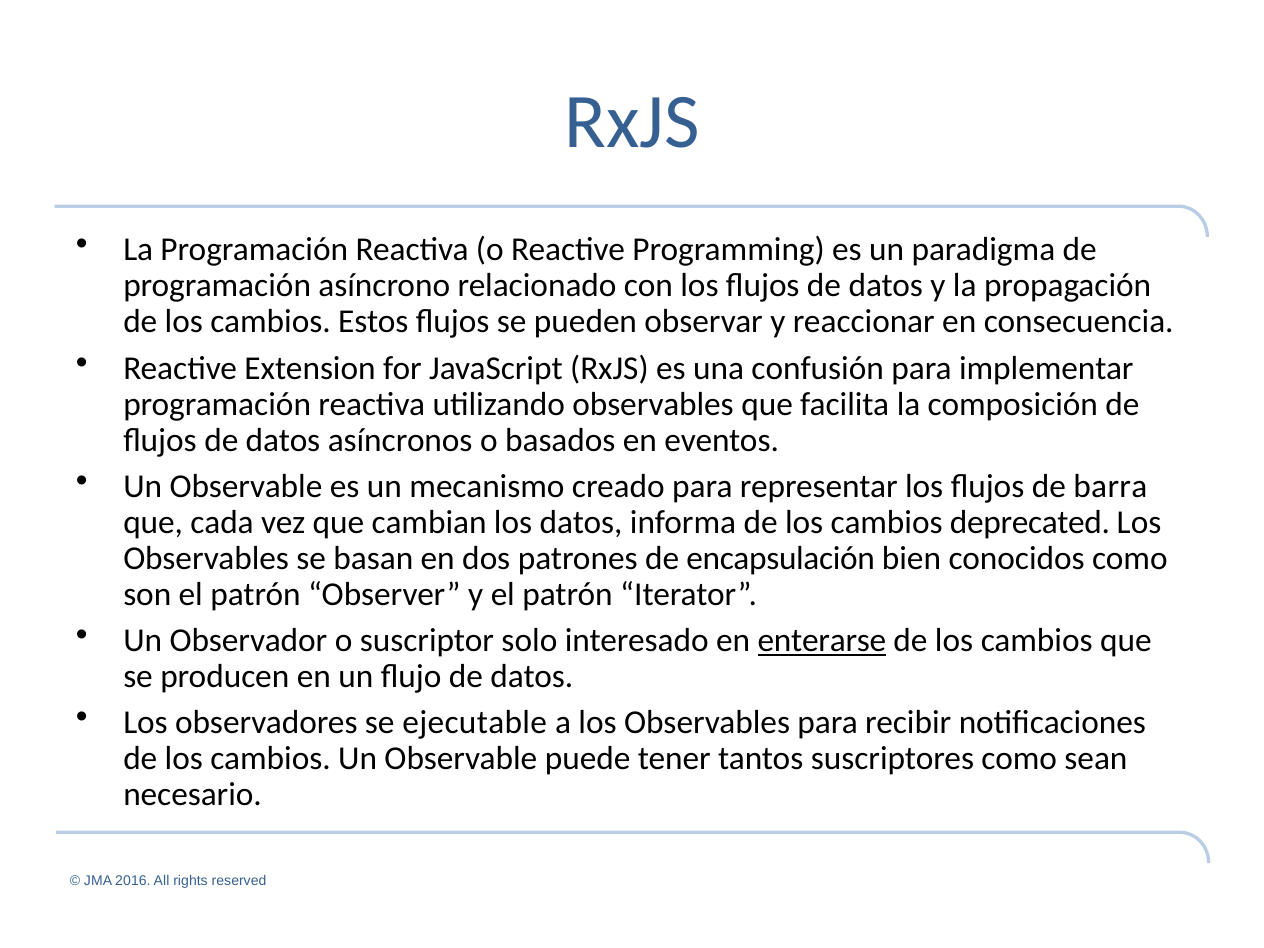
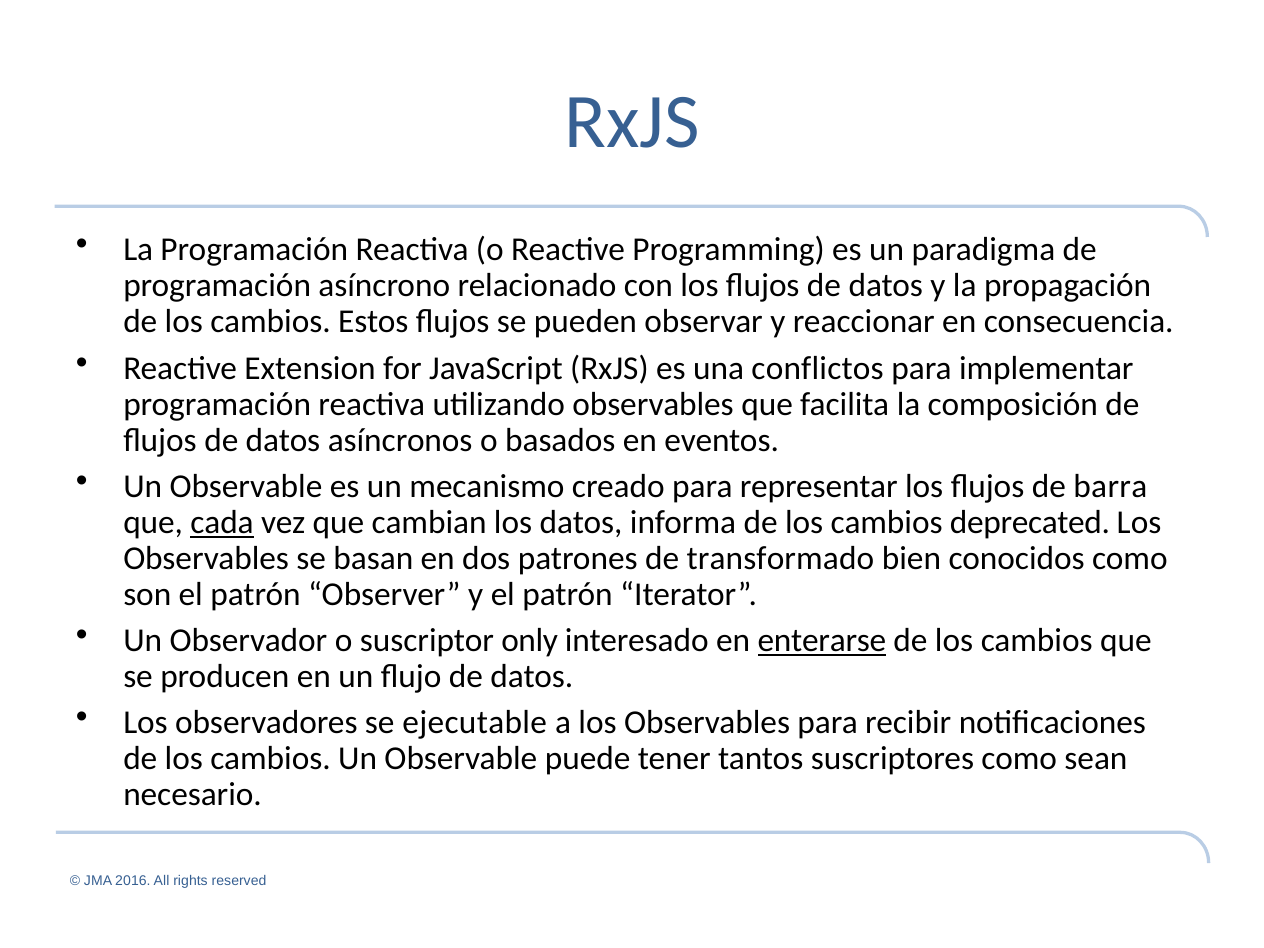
confusión: confusión -> conflictos (818, 368)
cada underline: none -> present (222, 522)
encapsulación: encapsulación -> transformado (780, 558)
solo: solo -> only (530, 640)
